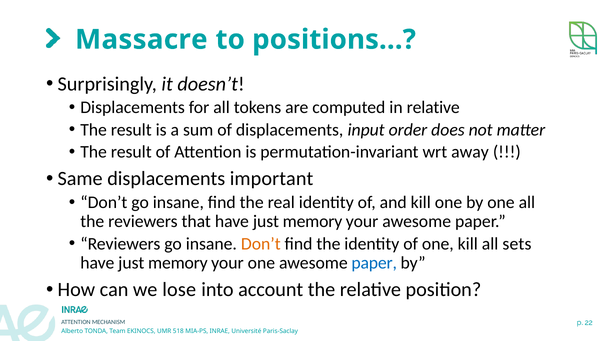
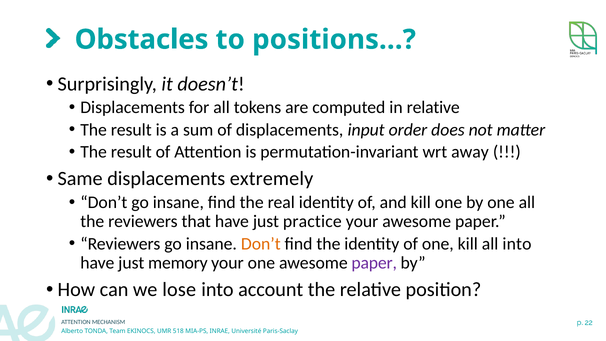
Massacre: Massacre -> Obstacles (142, 40)
important: important -> extremely (272, 179)
that have just memory: memory -> practice (312, 221)
all sets: sets -> into (517, 244)
paper colour: blue -> purple (374, 263)
